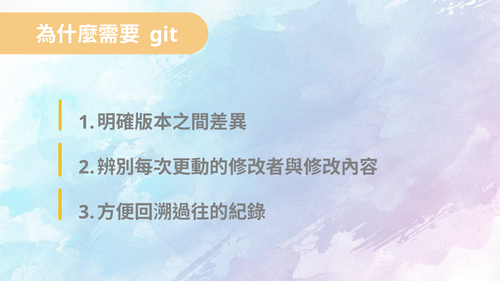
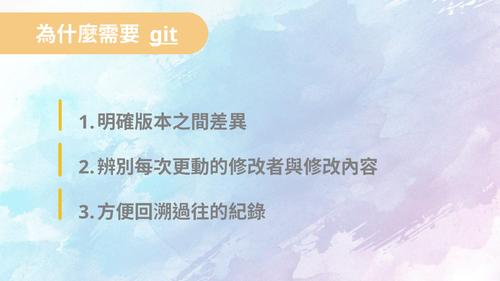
git underline: none -> present (164, 35)
